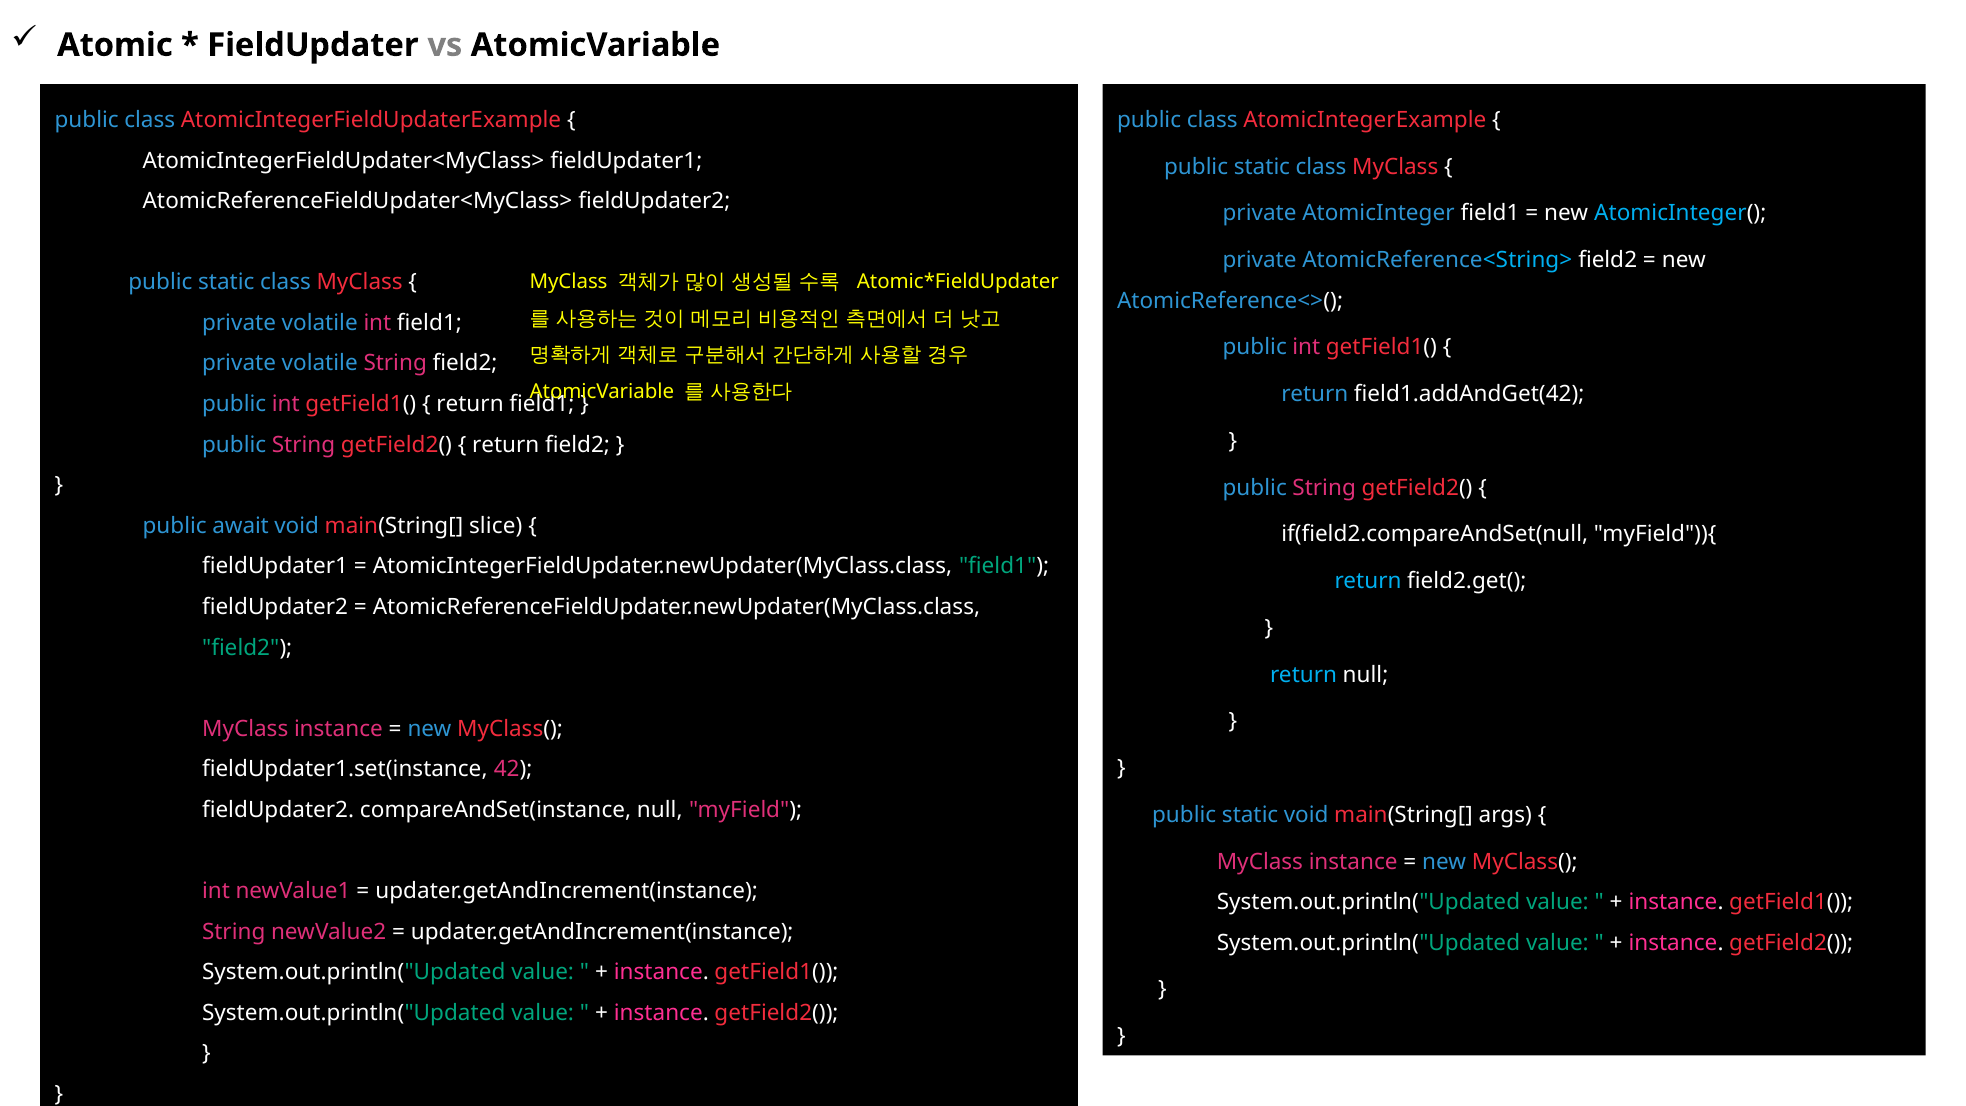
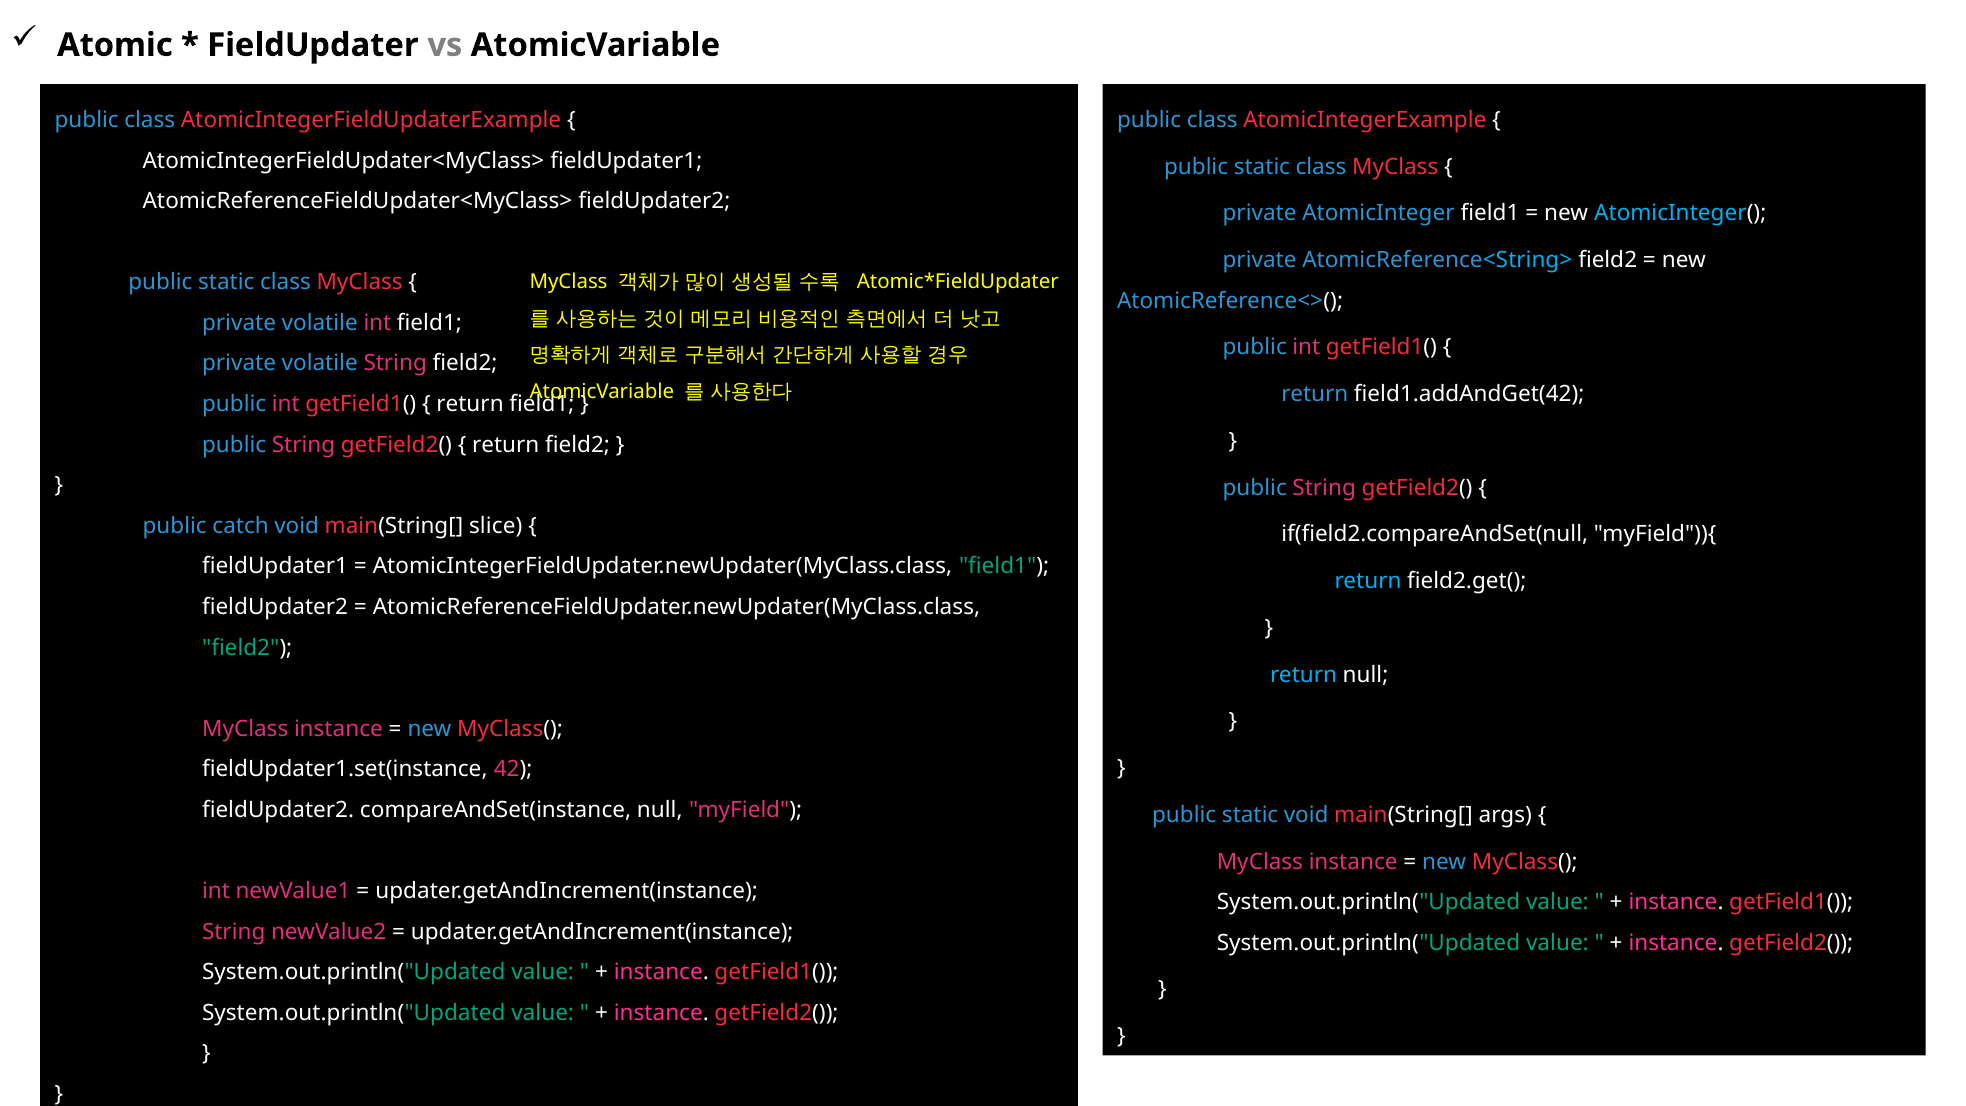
await: await -> catch (241, 526)
